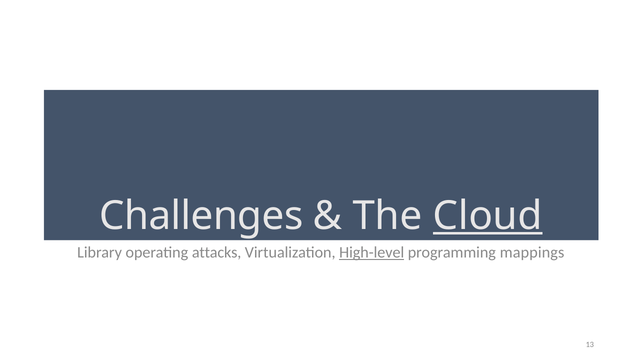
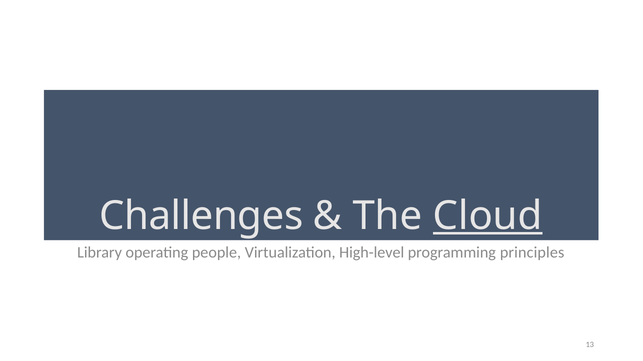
attacks: attacks -> people (217, 253)
High-level underline: present -> none (372, 253)
mappings: mappings -> principles (532, 253)
